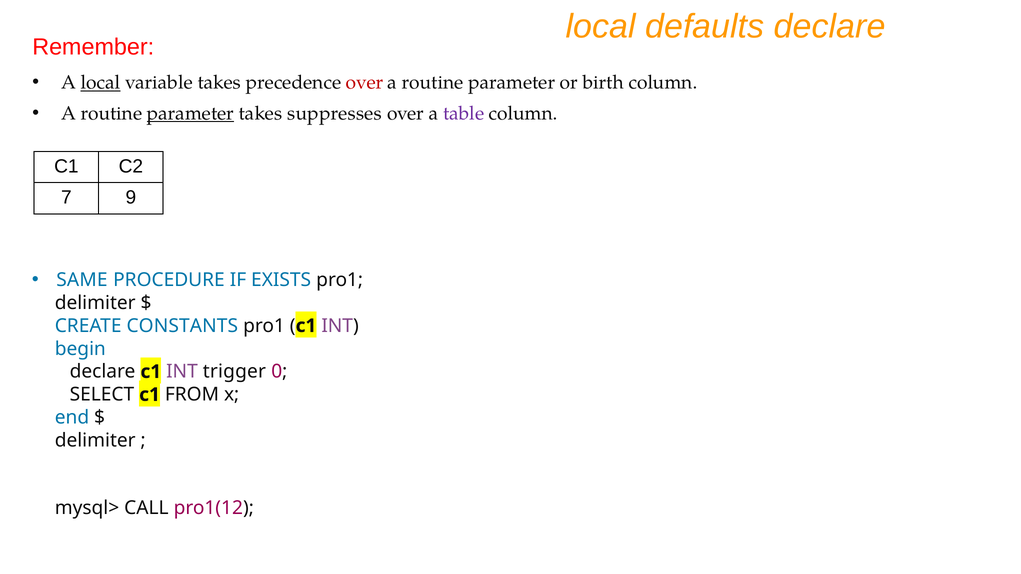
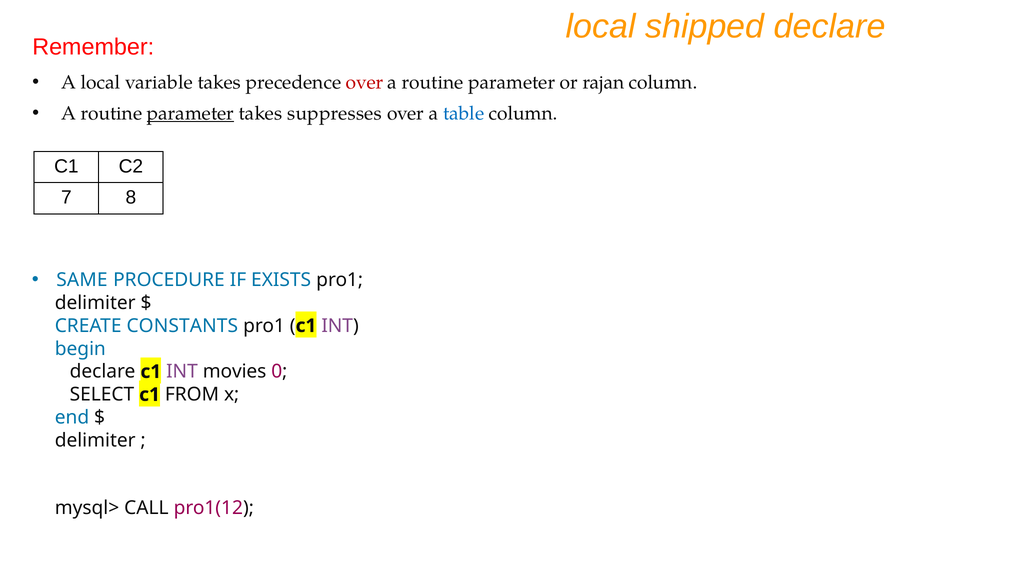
defaults: defaults -> shipped (705, 27)
local underline: present -> none (100, 83)
birth: birth -> rajan (603, 83)
table colour: purple -> blue (464, 113)
9: 9 -> 8 (131, 197)
trigger: trigger -> movies (235, 372)
